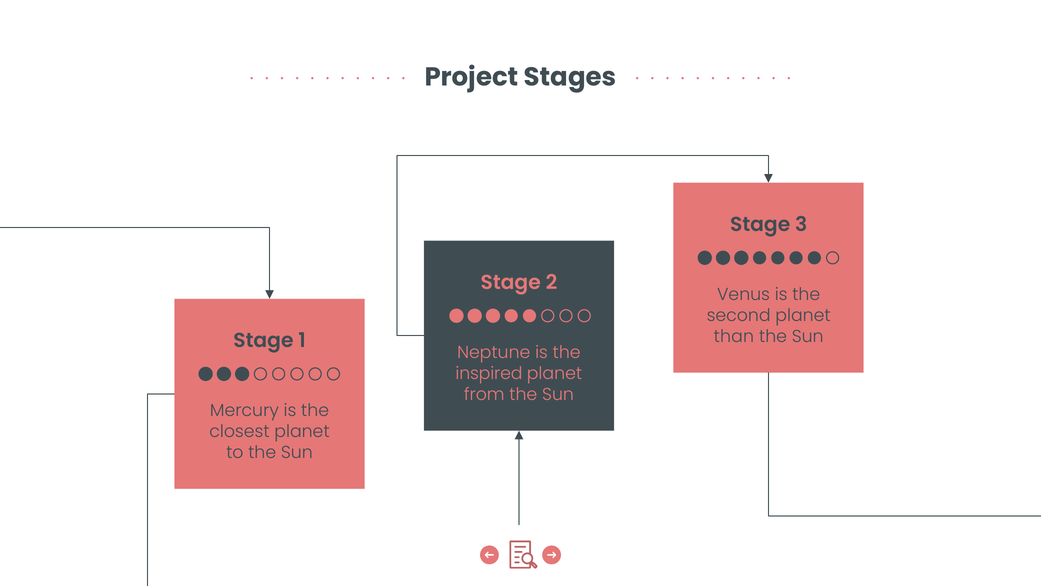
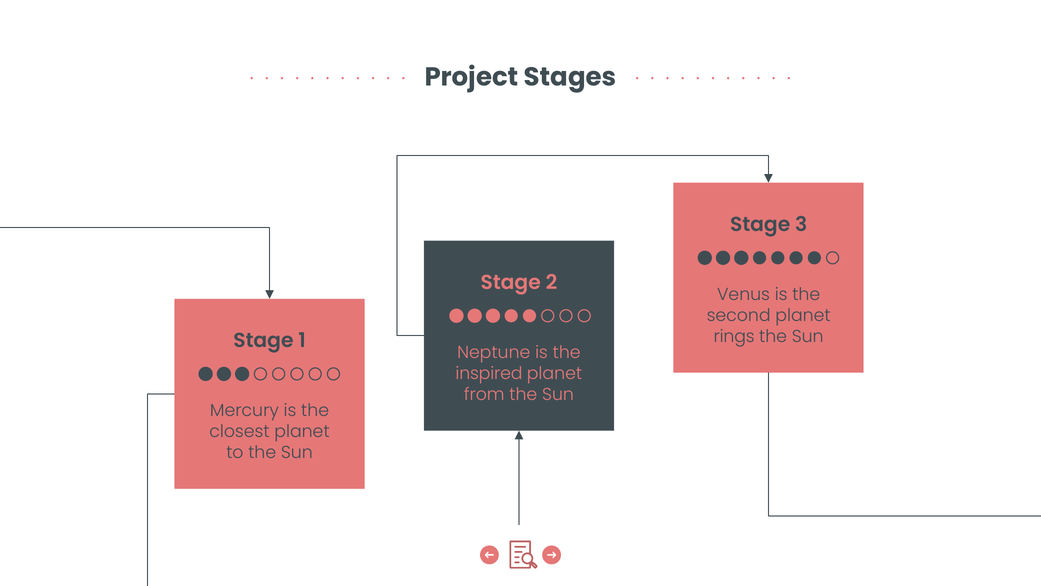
than: than -> rings (734, 336)
